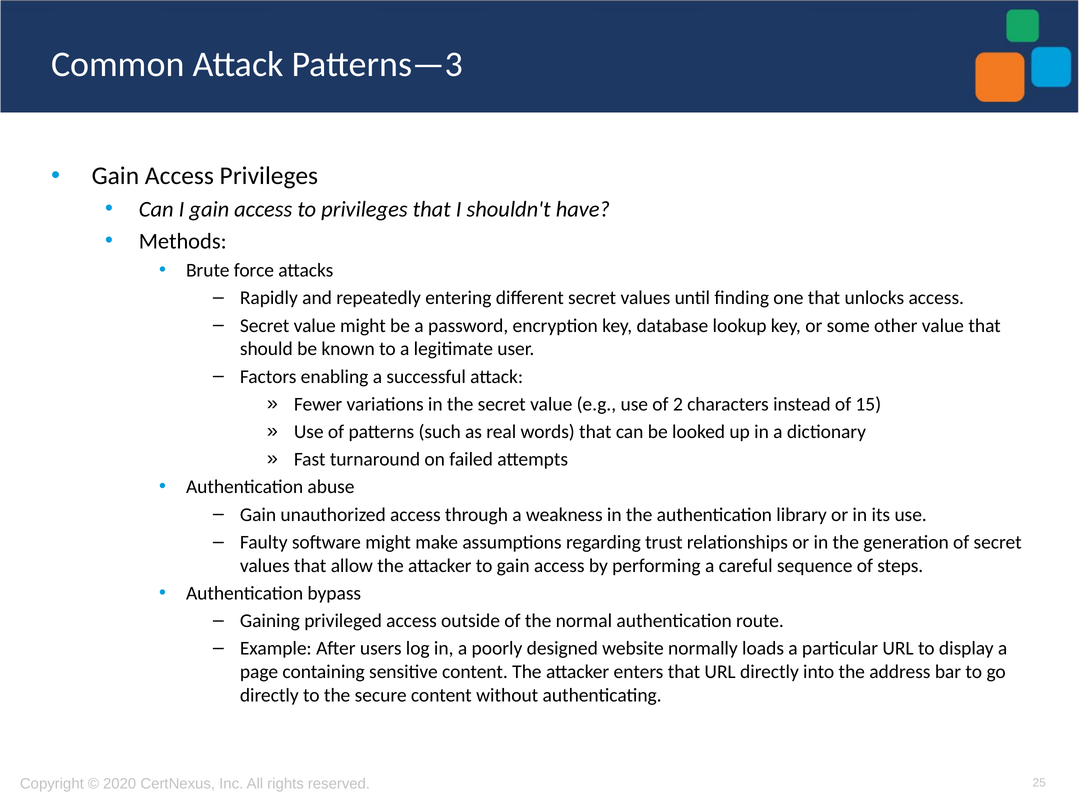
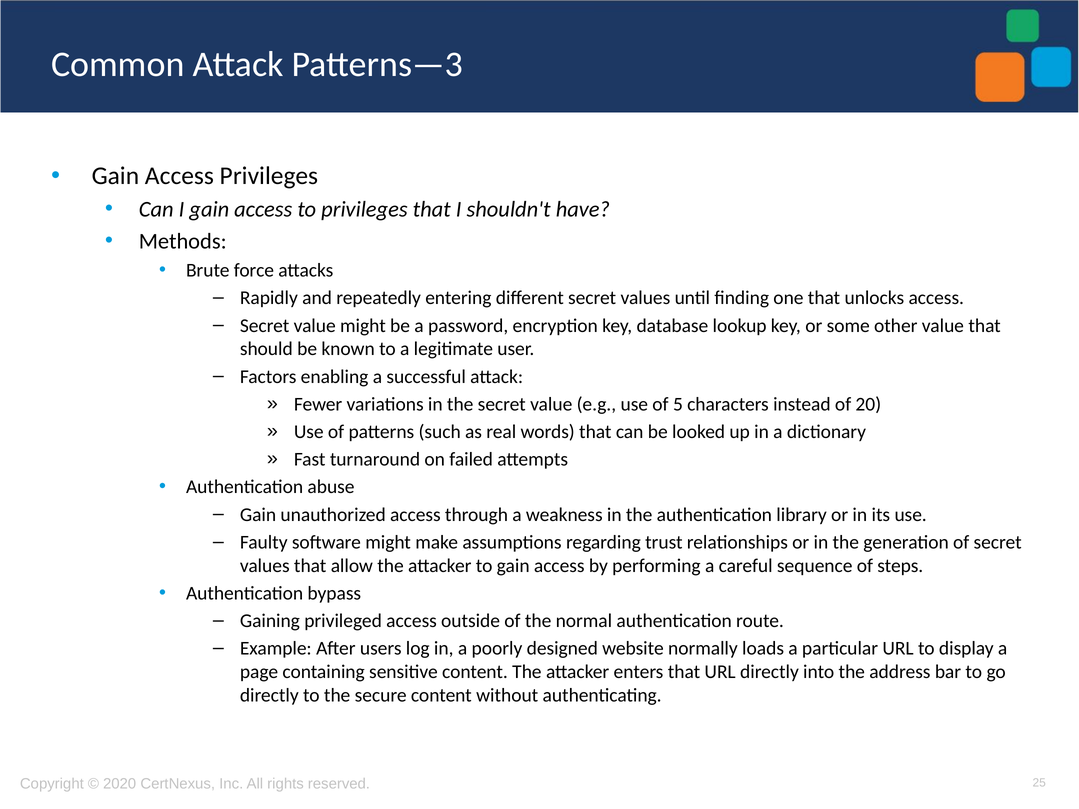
2: 2 -> 5 (678, 404)
15: 15 -> 20 (868, 404)
